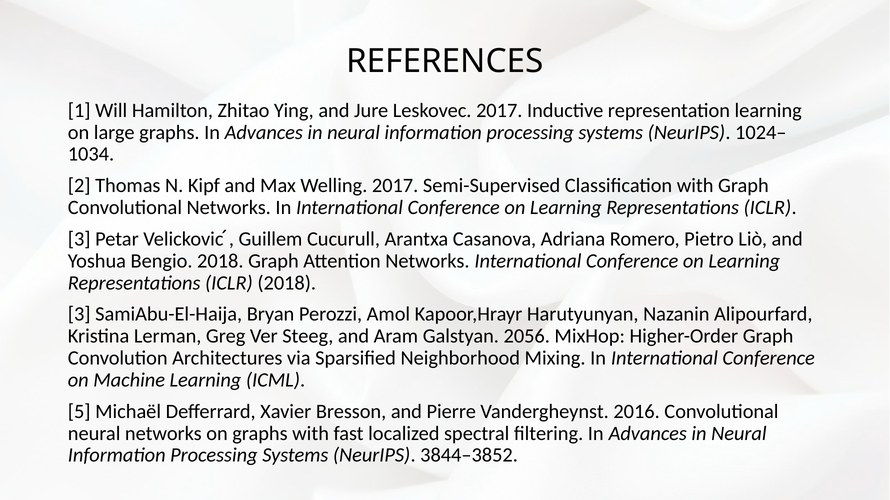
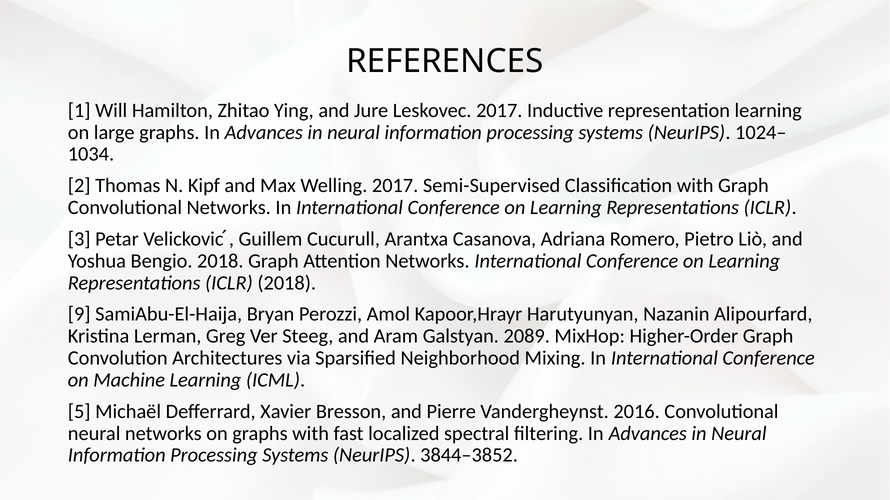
3: 3 -> 9 (79, 314)
2056: 2056 -> 2089 (527, 336)
